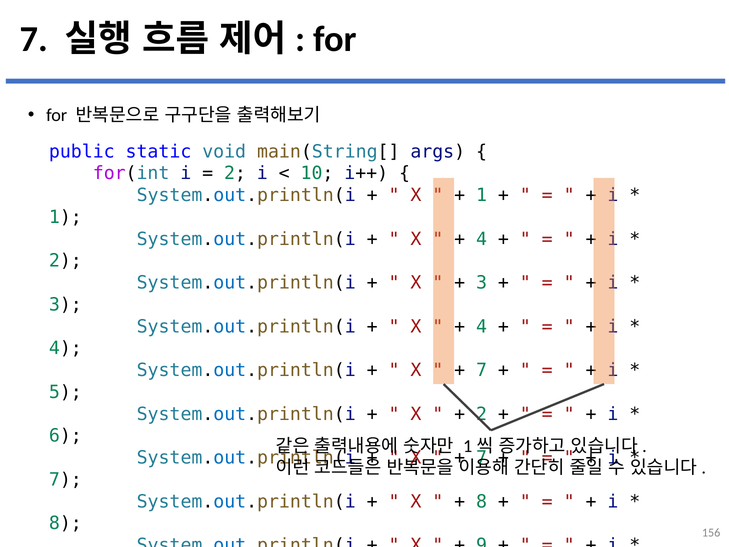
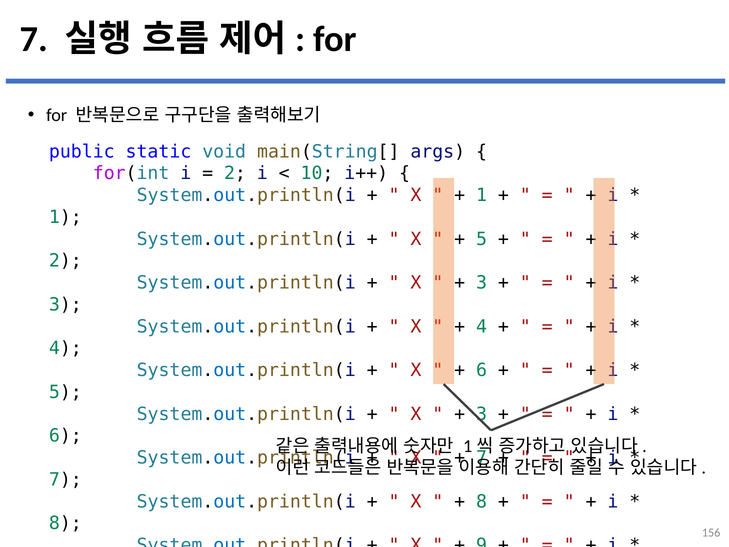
4: 4 -> 5 (482, 239)
7: 7 -> 6 (482, 370)
2: 2 -> 3 (482, 414)
